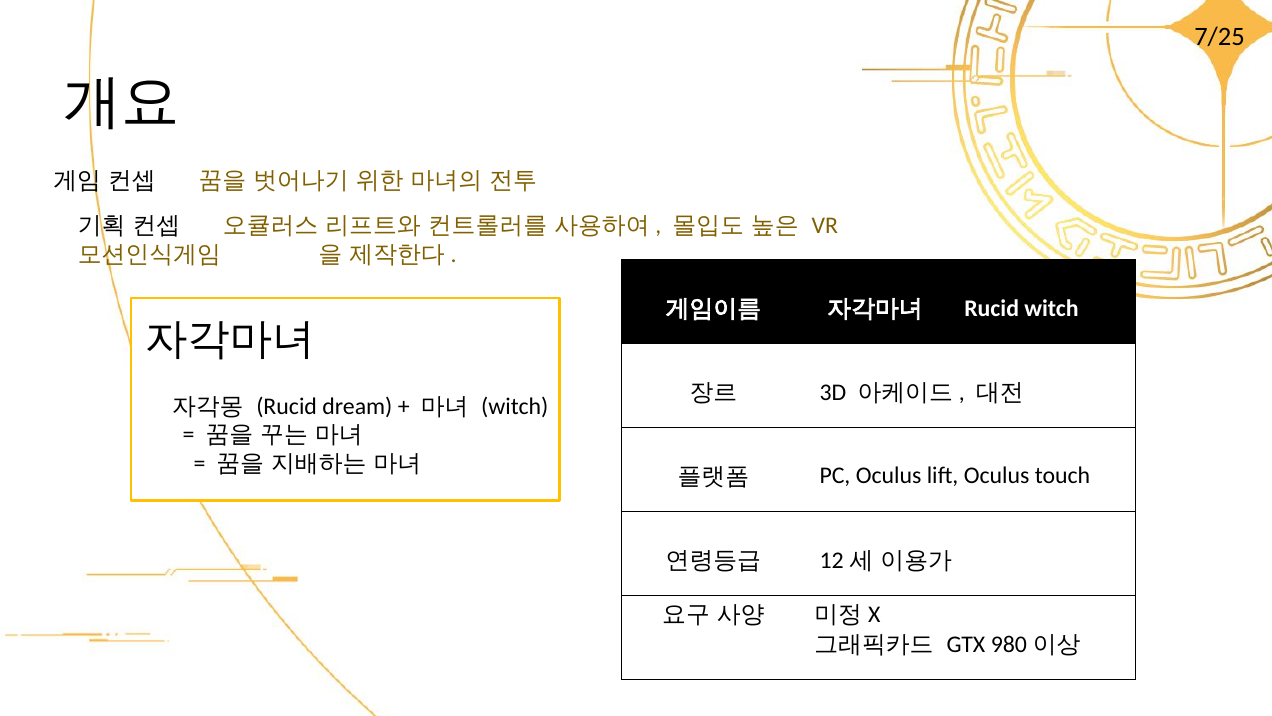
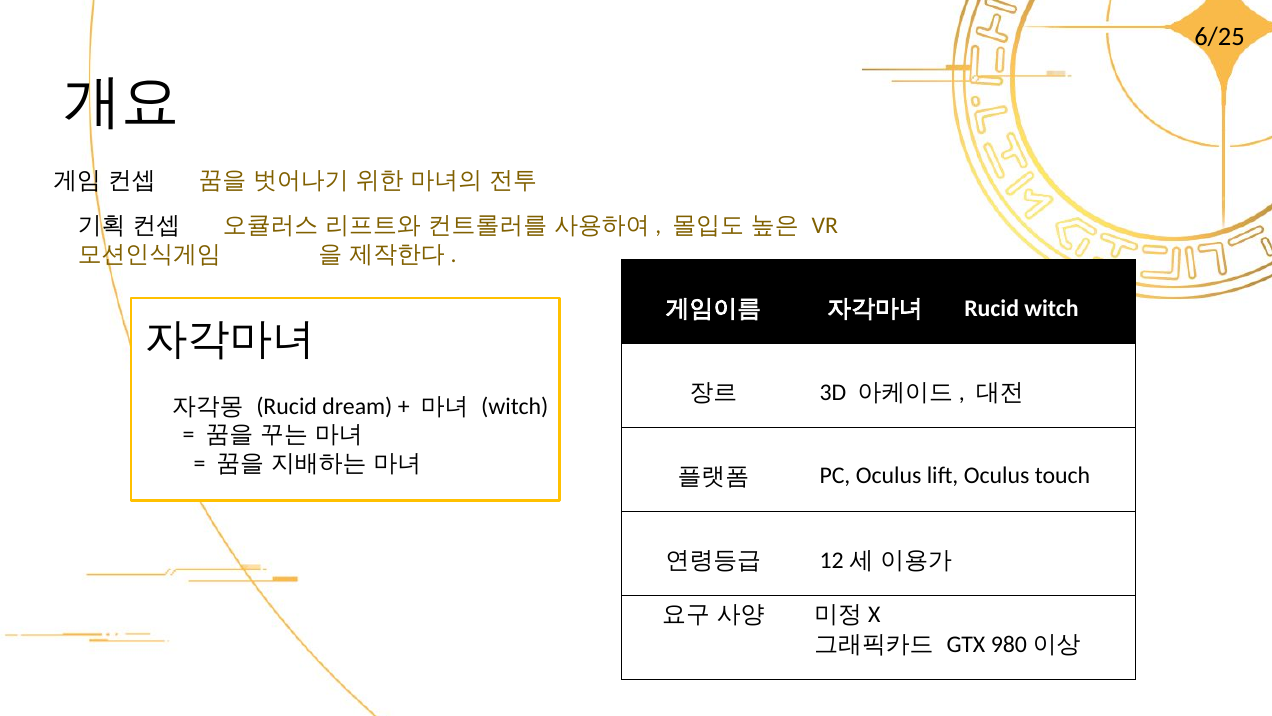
7/25: 7/25 -> 6/25 (1219, 37)
